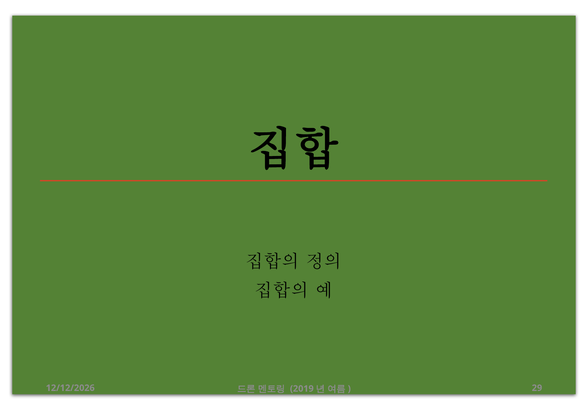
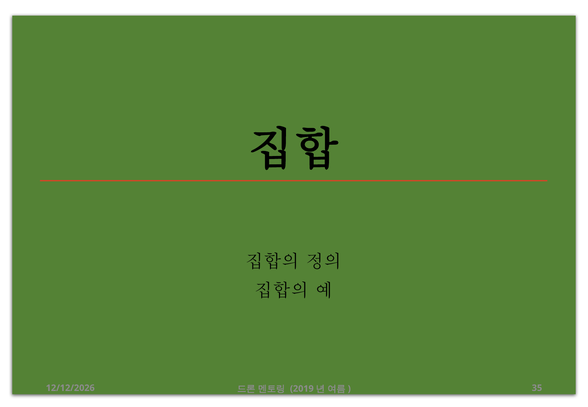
29: 29 -> 35 (537, 388)
